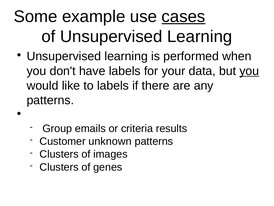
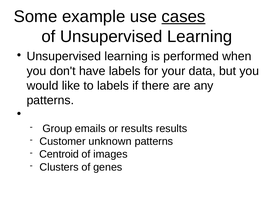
you underline: present -> none (249, 71)
or criteria: criteria -> results (137, 128)
Clusters: Clusters -> Centroid (59, 154)
